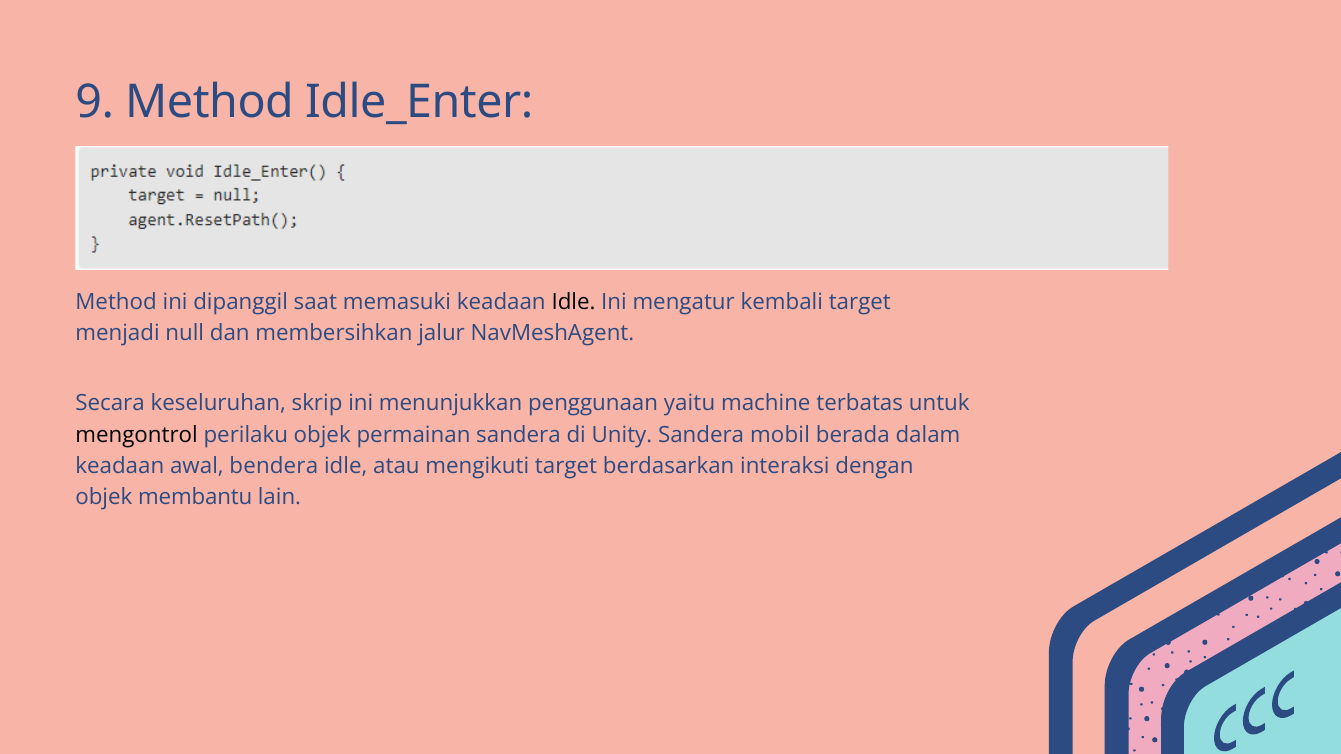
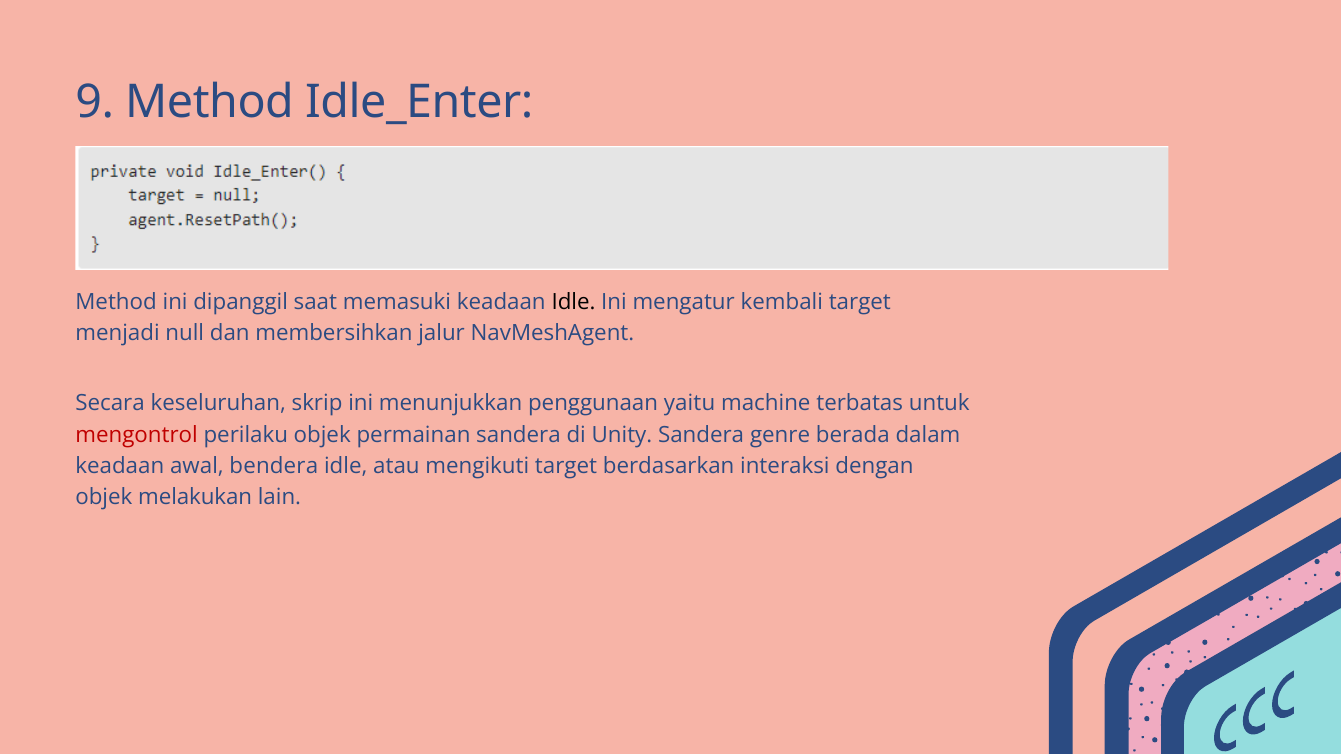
mengontrol colour: black -> red (137, 435)
mobil: mobil -> genre (780, 435)
membantu: membantu -> melakukan (195, 497)
